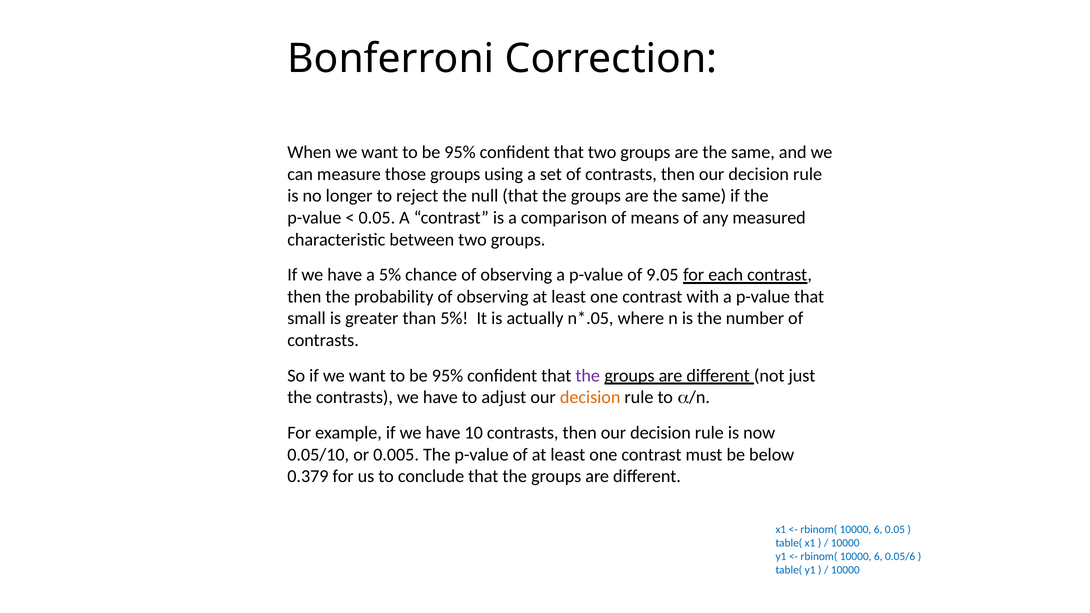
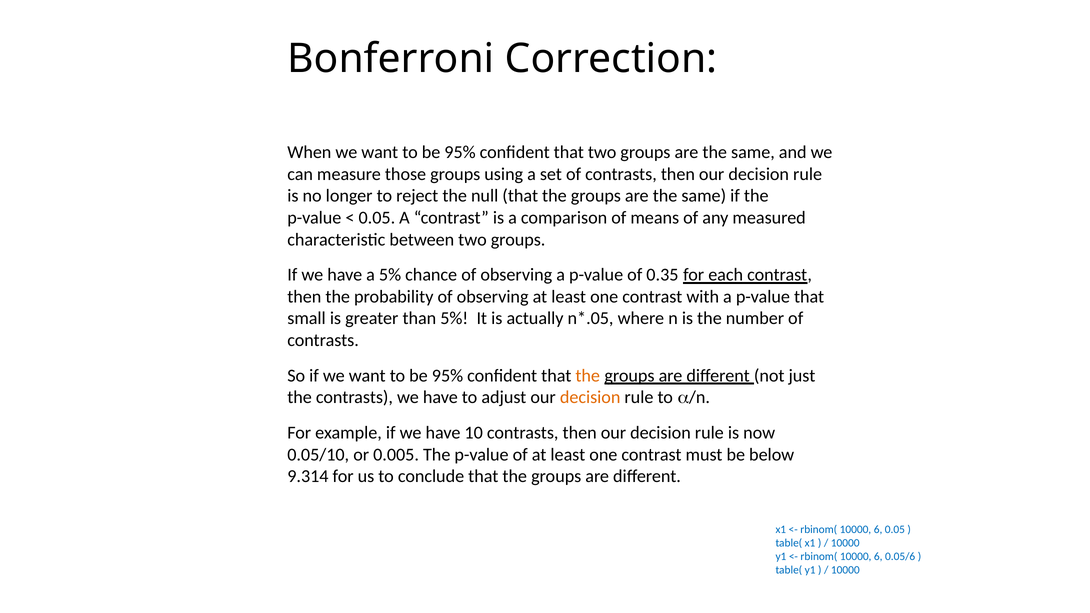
9.05: 9.05 -> 0.35 (662, 275)
the colour: purple -> orange (588, 376)
0.379: 0.379 -> 9.314 (308, 477)
